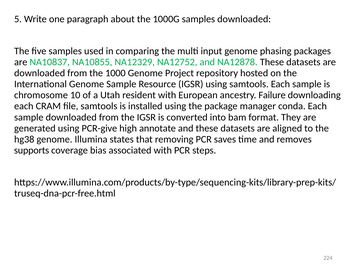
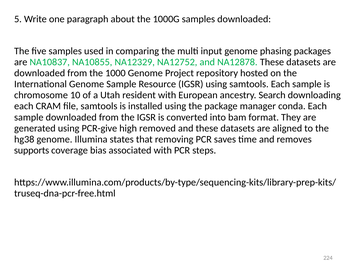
Failure: Failure -> Search (272, 95)
annotate: annotate -> removed (157, 129)
